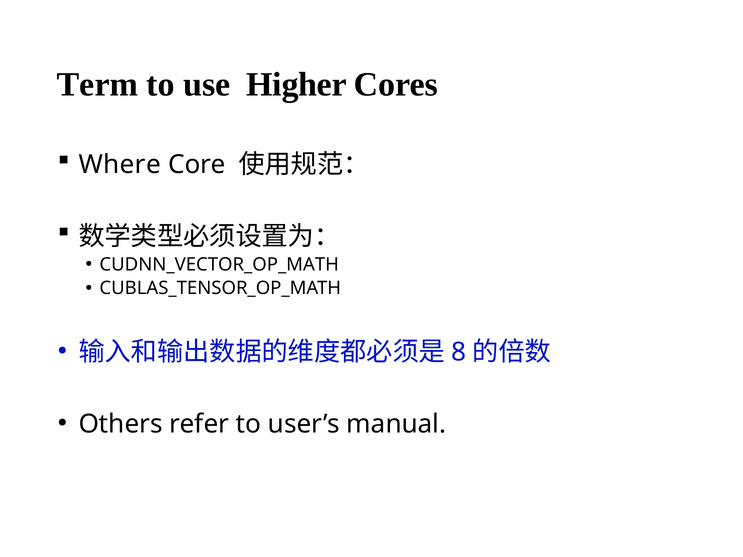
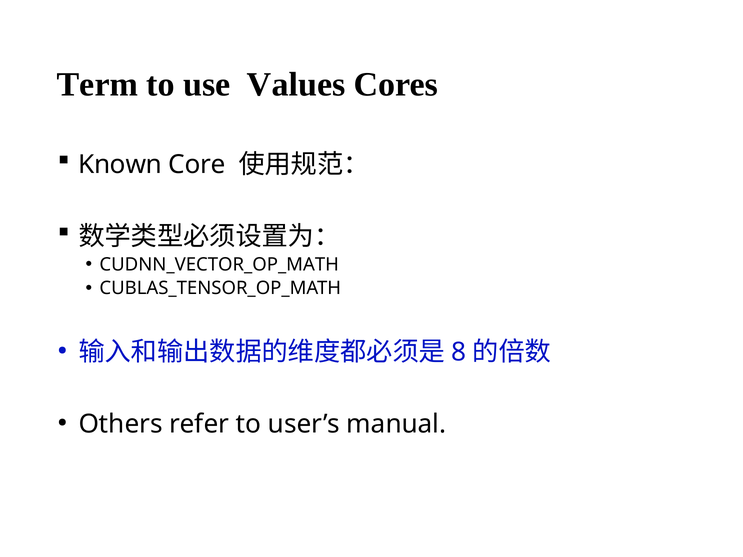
Higher: Higher -> Values (296, 84)
Where: Where -> Known (120, 164)
